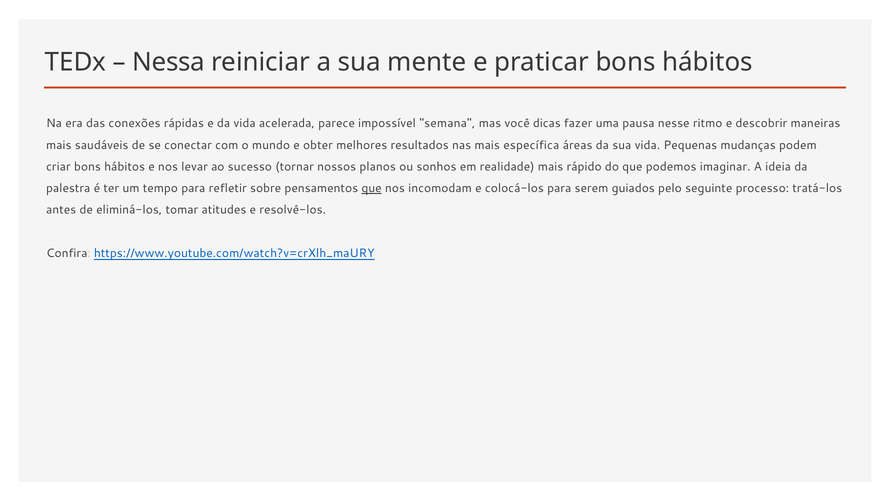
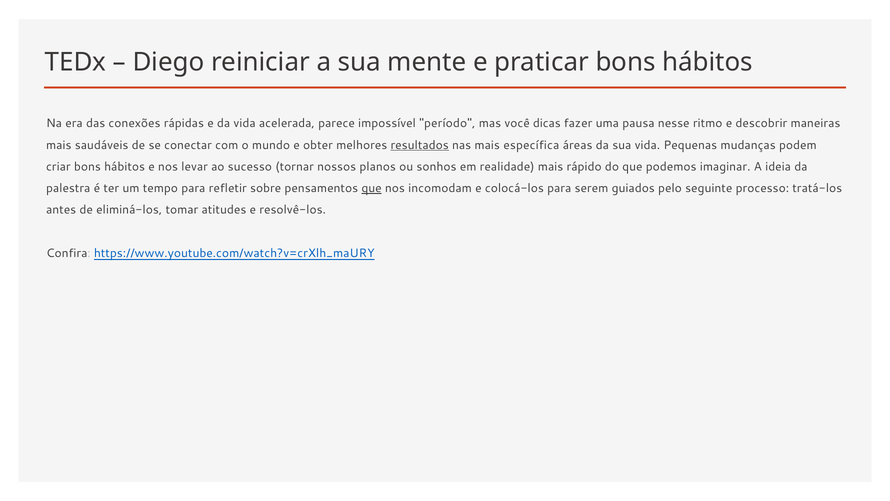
Nessa: Nessa -> Diego (169, 62)
semana: semana -> período (447, 123)
resultados underline: none -> present (420, 145)
